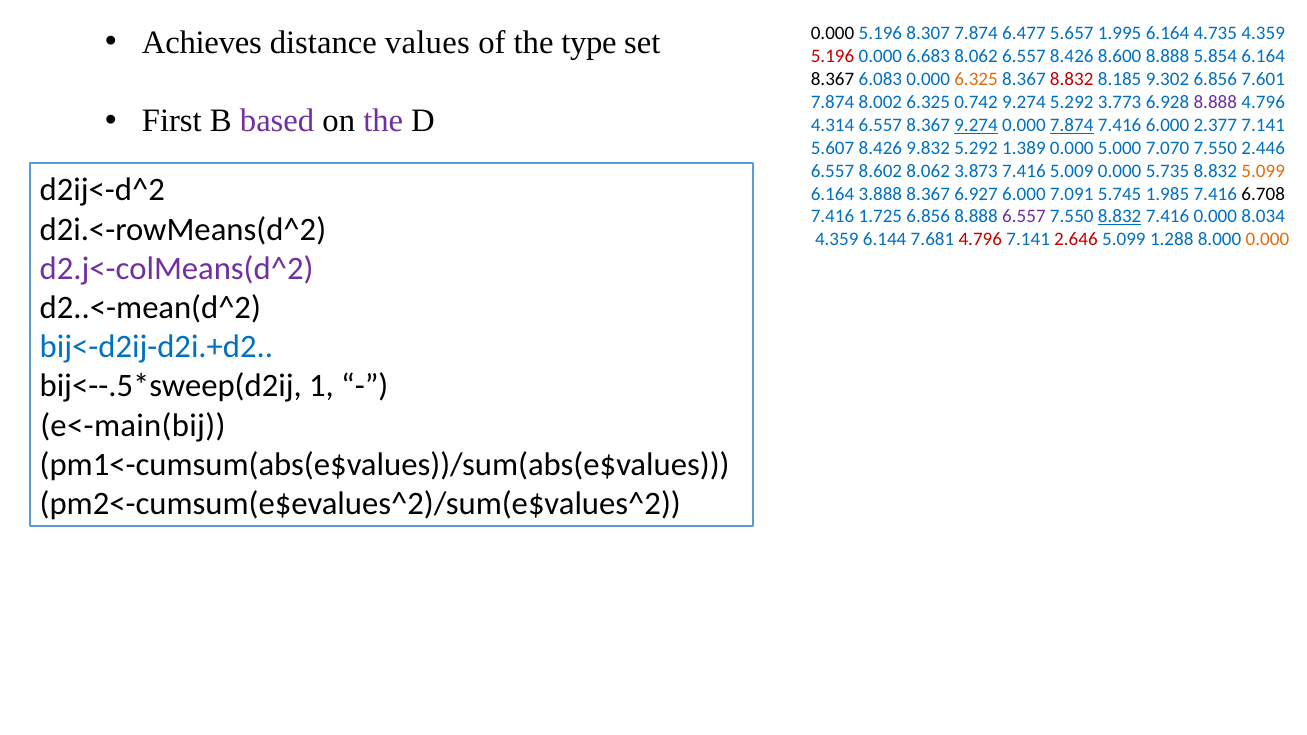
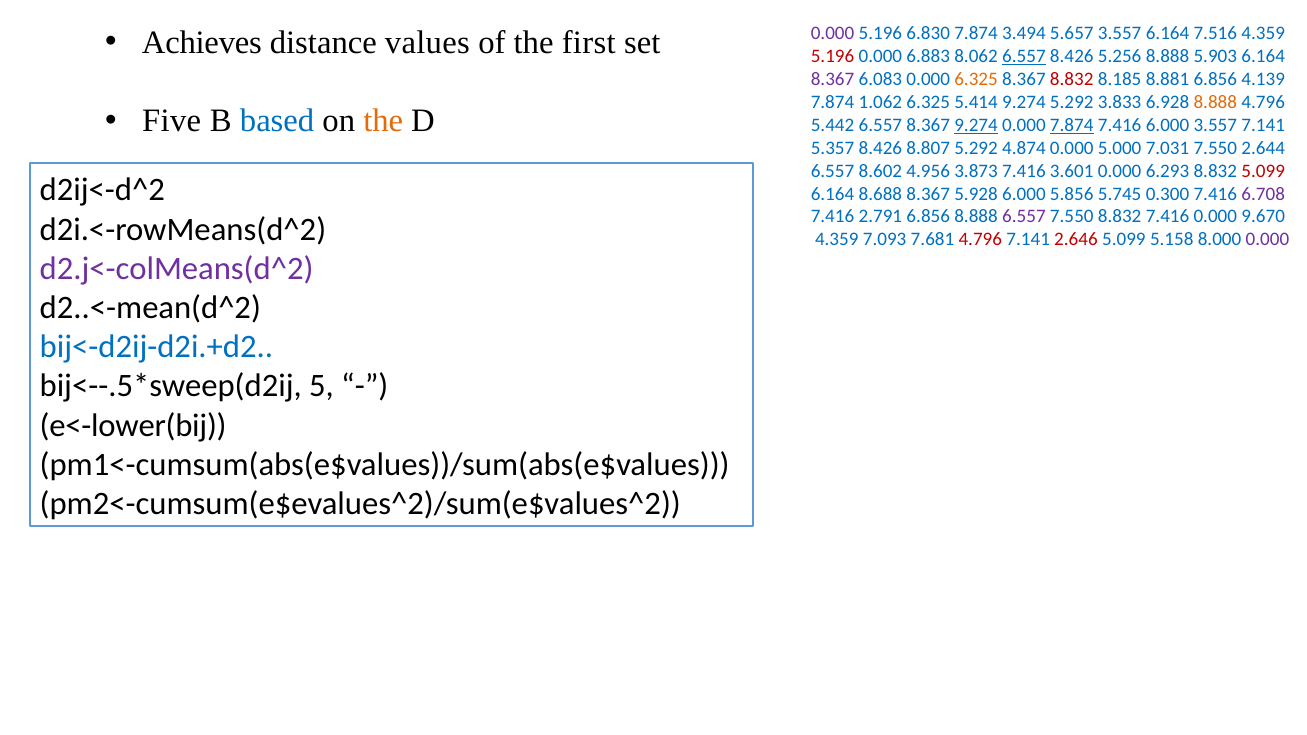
type: type -> first (589, 43)
0.000 colour: black -> purple (833, 34)
8.307: 8.307 -> 6.830 (928, 34)
6.477: 6.477 -> 3.494 (1024, 34)
5.657 1.995: 1.995 -> 3.557 (1120, 34)
4.735: 4.735 -> 7.516 (1215, 34)
6.683: 6.683 -> 6.883 (928, 56)
6.557 underline: none -> present (1024, 56)
8.600: 8.600 -> 5.256 (1120, 56)
5.854: 5.854 -> 5.903 (1215, 56)
8.367 colour: black -> purple (833, 79)
9.302: 9.302 -> 8.881 (1167, 79)
7.601: 7.601 -> 4.139 (1263, 79)
8.002: 8.002 -> 1.062 (880, 102)
0.742: 0.742 -> 5.414 (976, 102)
3.773: 3.773 -> 3.833 (1120, 102)
8.888 colour: purple -> orange (1215, 102)
First: First -> Five (172, 121)
based colour: purple -> blue (277, 121)
the colour: purple -> orange (383, 121)
4.314: 4.314 -> 5.442 (833, 125)
6.000 2.377: 2.377 -> 3.557 (1215, 125)
5.607: 5.607 -> 5.357 (833, 148)
9.832: 9.832 -> 8.807 (928, 148)
1.389: 1.389 -> 4.874 (1024, 148)
7.070: 7.070 -> 7.031 (1167, 148)
2.446: 2.446 -> 2.644 (1263, 148)
8.602 8.062: 8.062 -> 4.956 (928, 171)
5.009: 5.009 -> 3.601 (1072, 171)
5.735: 5.735 -> 6.293 (1167, 171)
5.099 colour: orange -> red (1263, 171)
3.888: 3.888 -> 8.688 (880, 194)
6.927: 6.927 -> 5.928 (976, 194)
7.091: 7.091 -> 5.856 (1072, 194)
1.985: 1.985 -> 0.300 (1167, 194)
6.708 colour: black -> purple (1263, 194)
1.725: 1.725 -> 2.791 (880, 217)
8.832 underline: present -> none (1120, 217)
8.034: 8.034 -> 9.670 (1263, 217)
6.144: 6.144 -> 7.093 (885, 240)
1.288: 1.288 -> 5.158 (1172, 240)
0.000 colour: orange -> purple (1267, 240)
1: 1 -> 5 (321, 386)
e<-main(bij: e<-main(bij -> e<-lower(bij (133, 425)
